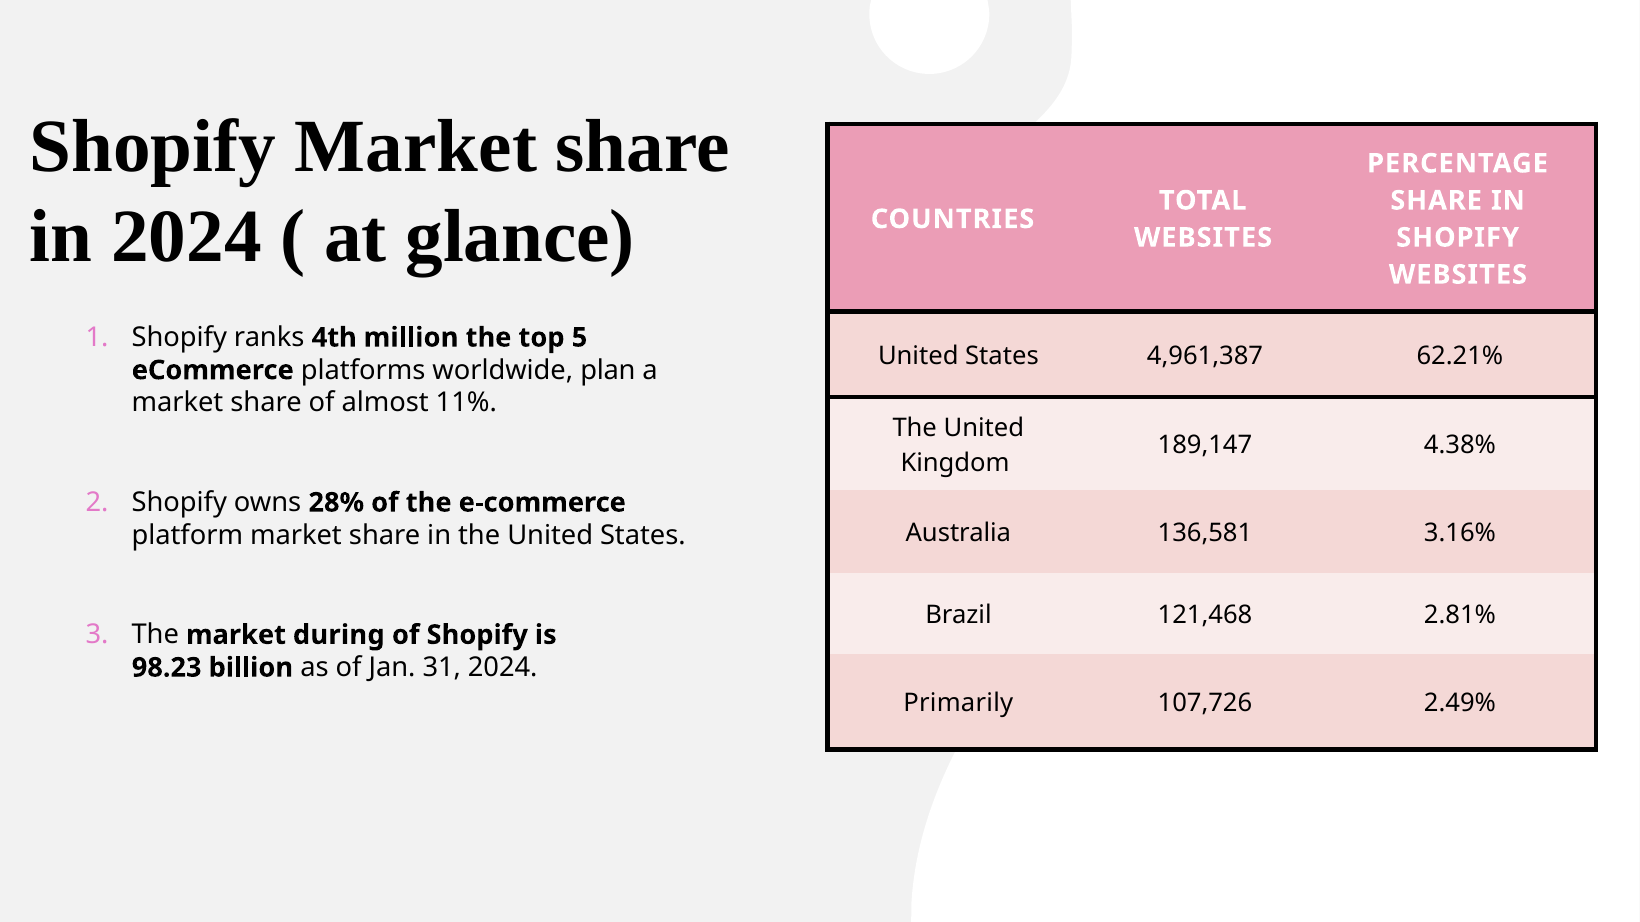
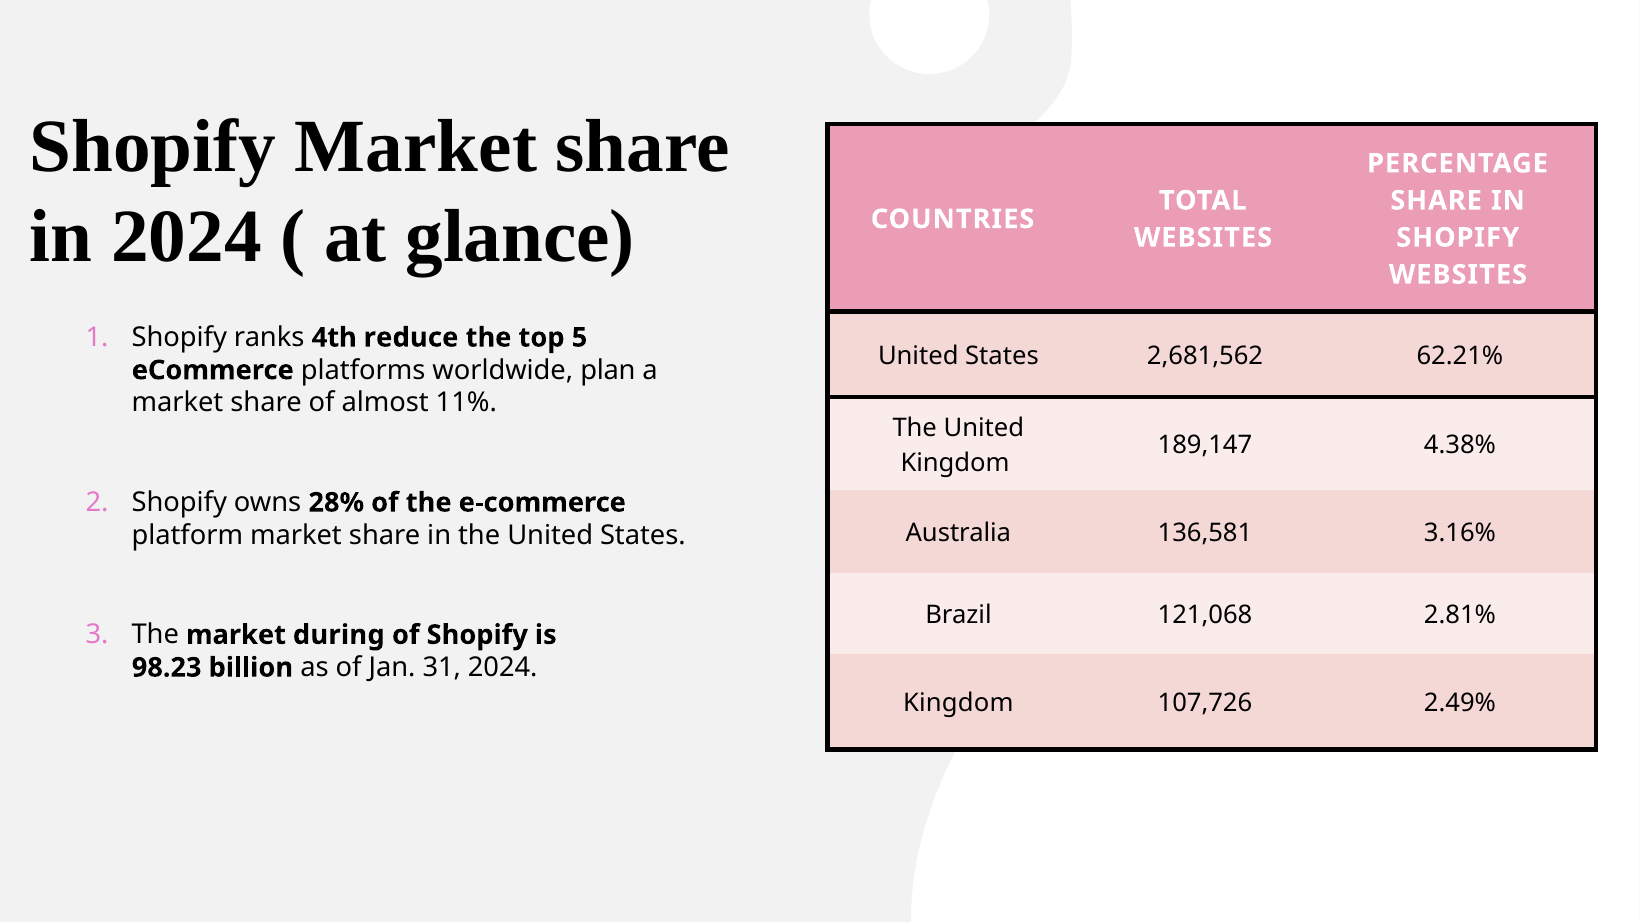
million: million -> reduce (411, 338)
4,961,387: 4,961,387 -> 2,681,562 (1205, 356)
121,468: 121,468 -> 121,068 (1205, 615)
Primarily: Primarily -> Kingdom (958, 704)
